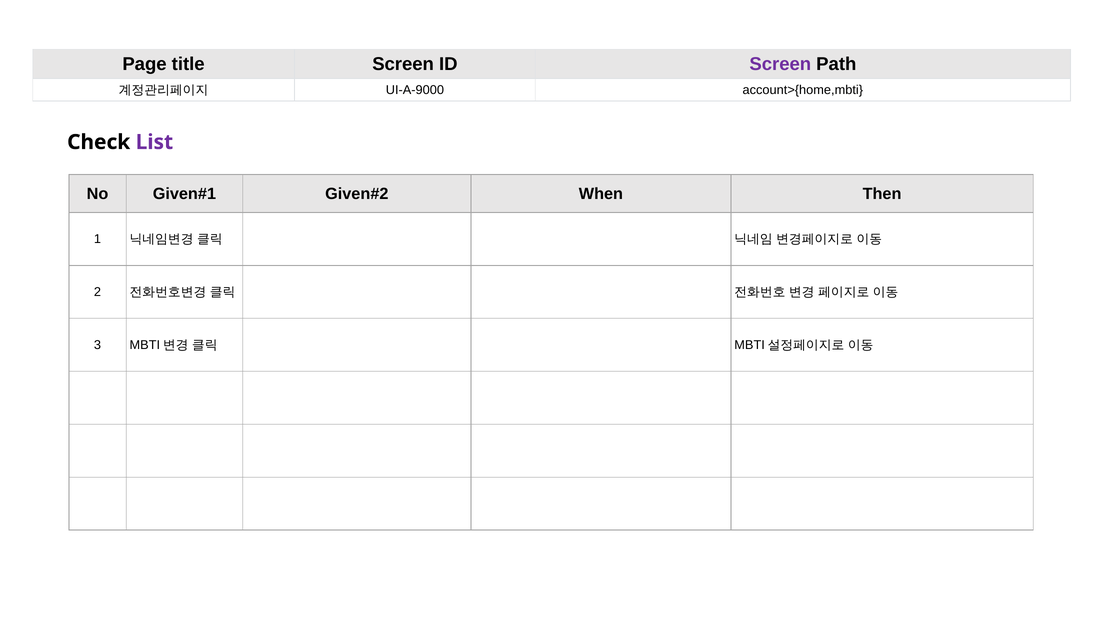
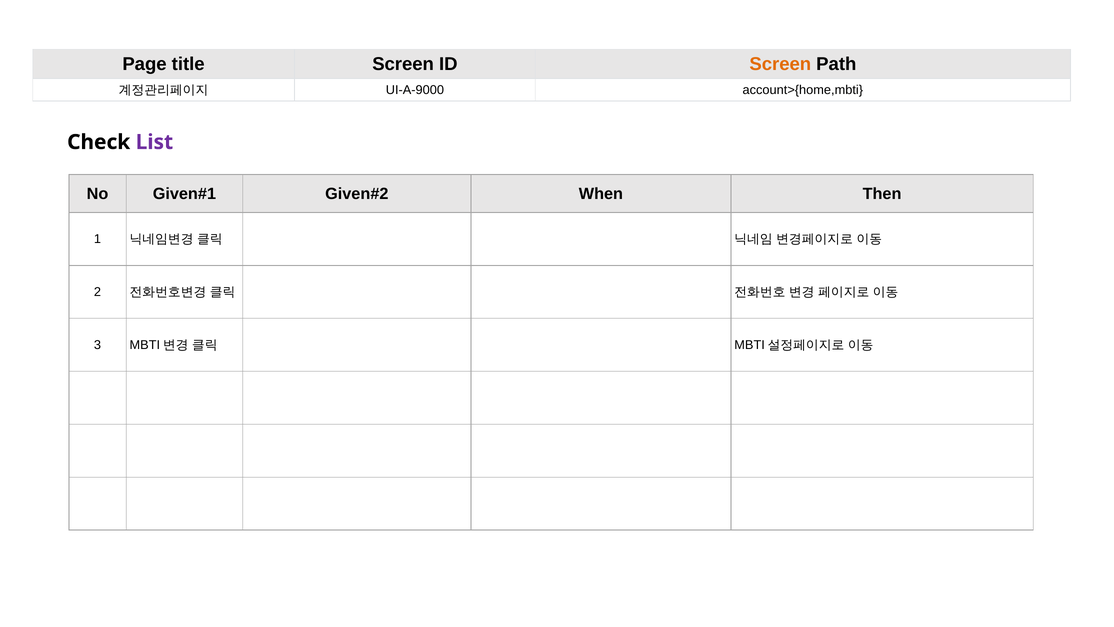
Screen colour: purple -> orange (780, 64)
